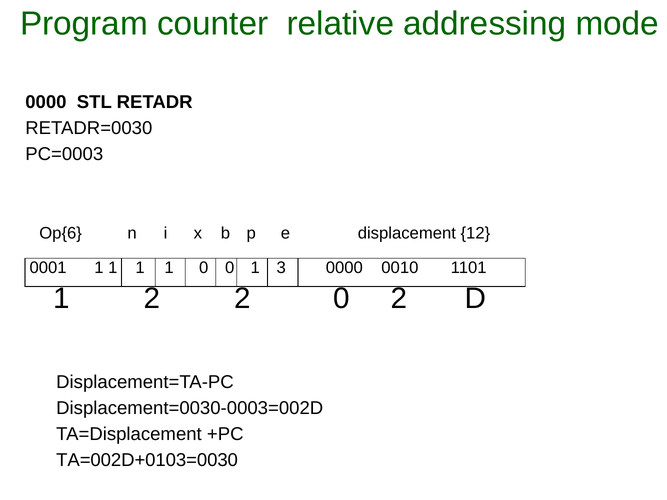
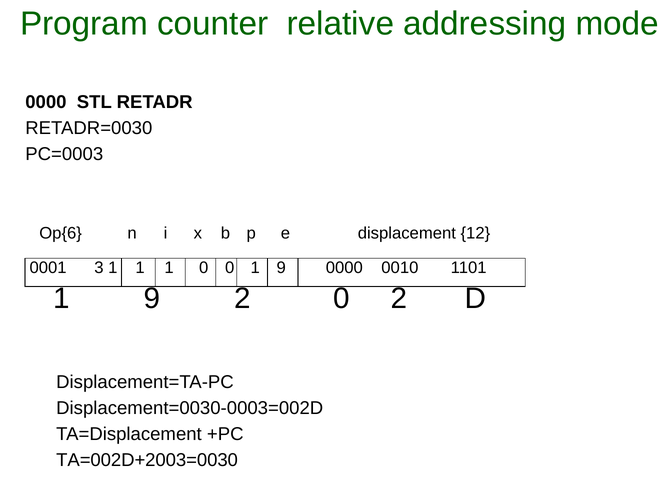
0001 1: 1 -> 3 (99, 268)
0 1 3: 3 -> 9 (281, 268)
2: 2 -> 9 (152, 299)
TA=002D+0103=0030: TA=002D+0103=0030 -> TA=002D+2003=0030 (147, 460)
